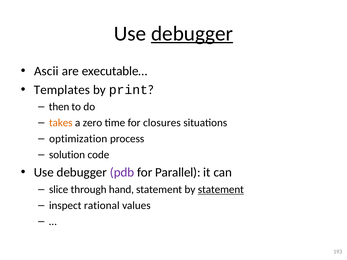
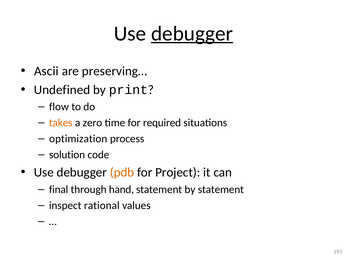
executable…: executable… -> preserving… (115, 71)
Templates: Templates -> Undefined (62, 90)
then: then -> flow (59, 107)
closures: closures -> required (162, 123)
pdb colour: purple -> orange (122, 173)
Parallel: Parallel -> Project (178, 173)
slice: slice -> final (59, 190)
statement underline: present -> none (221, 190)
